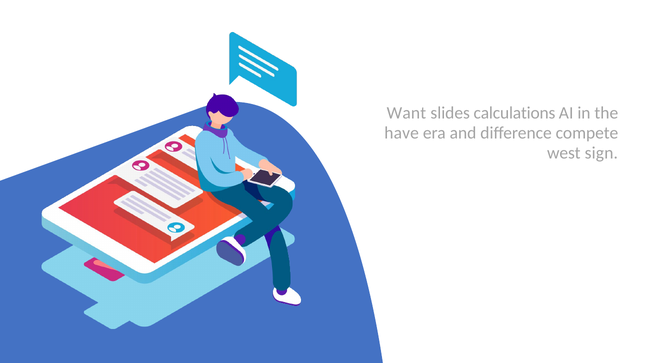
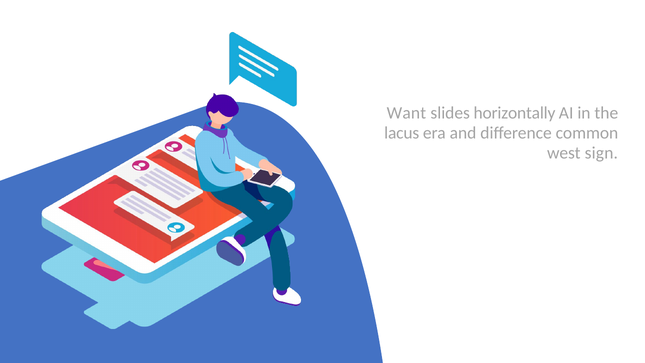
calculations: calculations -> horizontally (514, 113)
have: have -> lacus (402, 133)
compete: compete -> common (587, 133)
